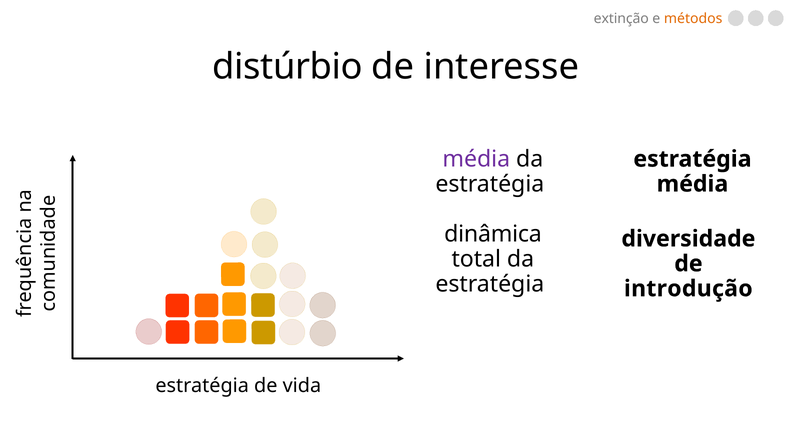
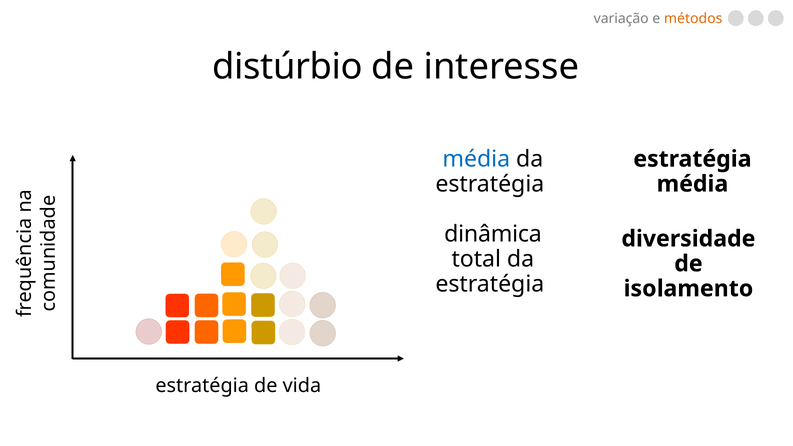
extinção: extinção -> variação (621, 19)
média colour: purple -> blue (476, 159)
introdução: introdução -> isolamento (688, 289)
